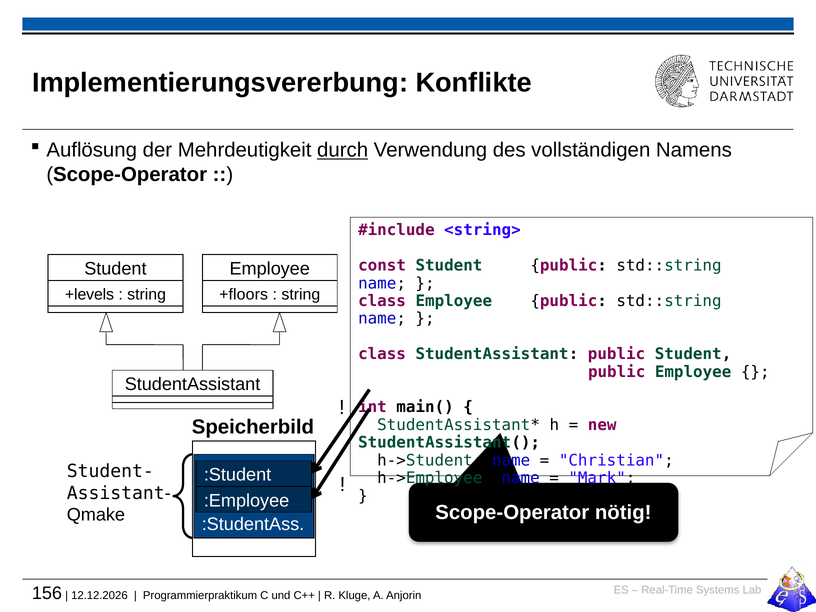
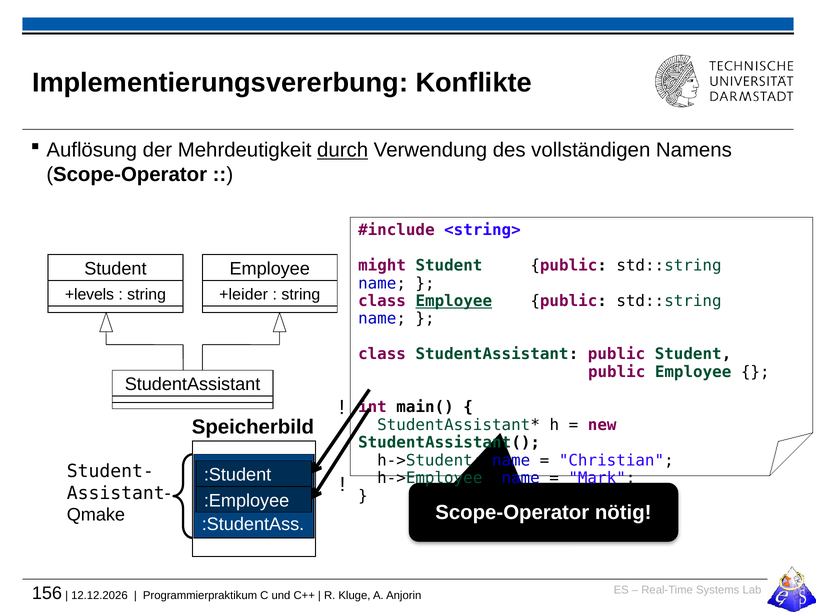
const: const -> might (382, 266)
+floors: +floors -> +leider (244, 294)
Employee underline: none -> present (454, 301)
